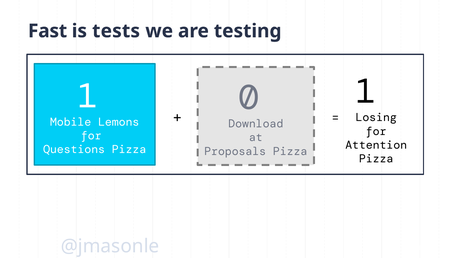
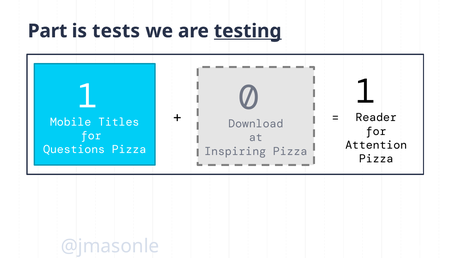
Fast: Fast -> Part (48, 31)
testing underline: none -> present (248, 31)
Losing: Losing -> Reader (376, 117)
Lemons: Lemons -> Titles (119, 122)
Proposals: Proposals -> Inspiring (235, 151)
